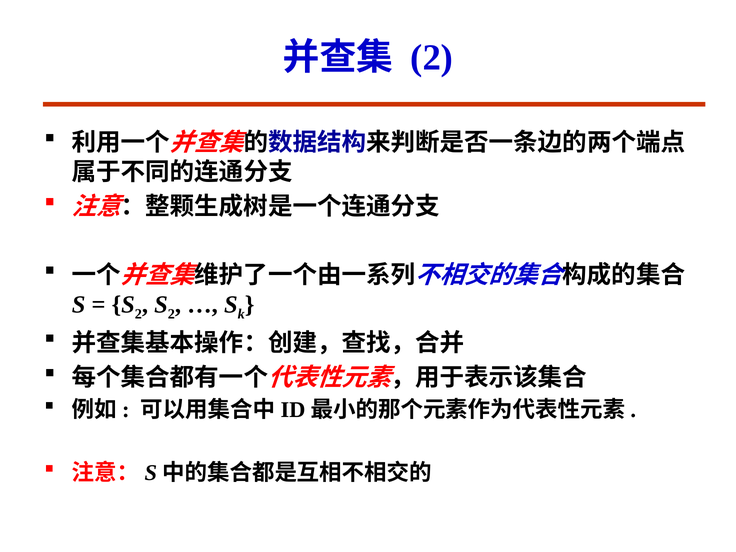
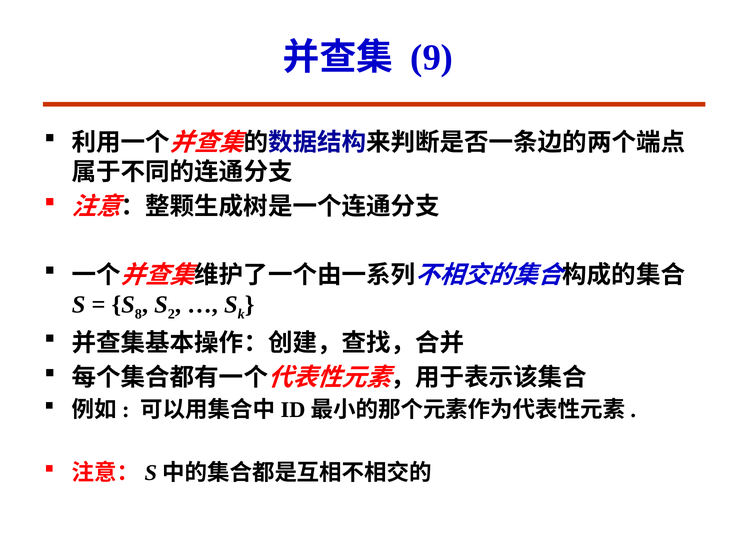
2: 2 -> 9 (432, 58)
2: 2 -> 8 (138, 314)
